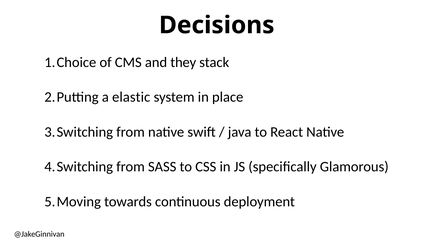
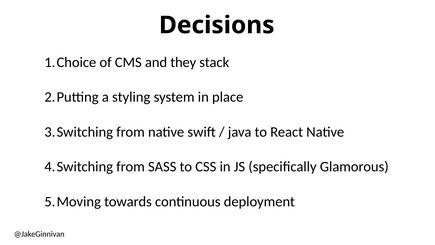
elastic: elastic -> styling (131, 97)
